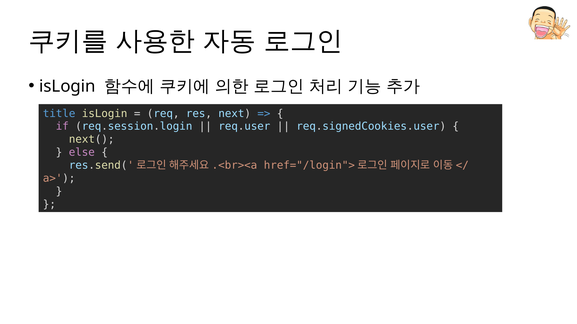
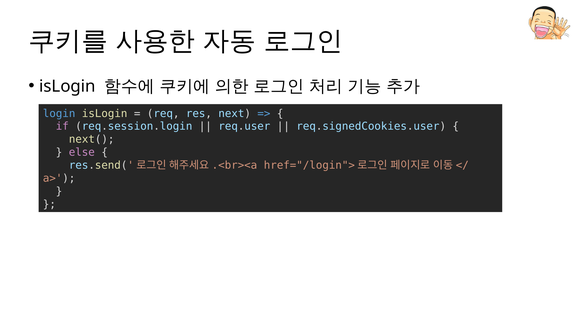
title: title -> login (59, 114)
